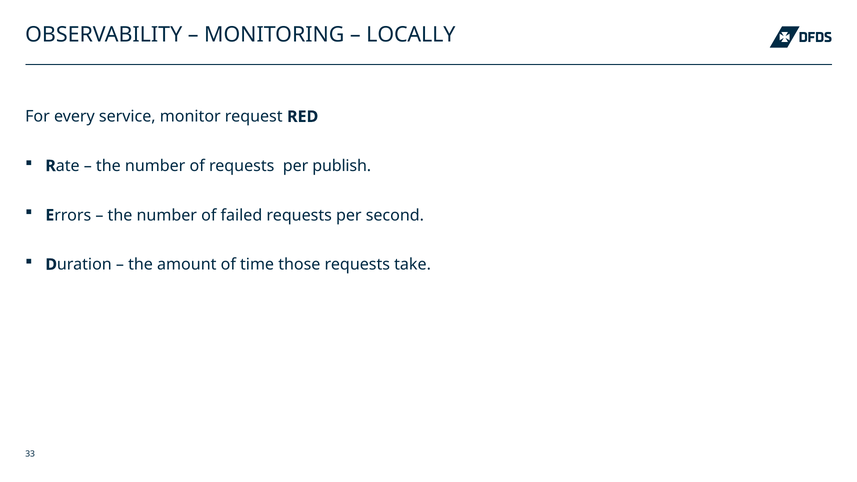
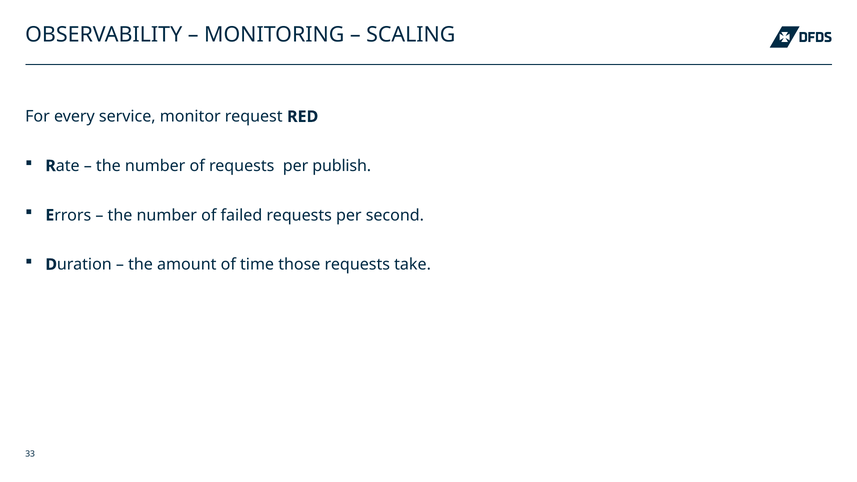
LOCALLY: LOCALLY -> SCALING (411, 35)
